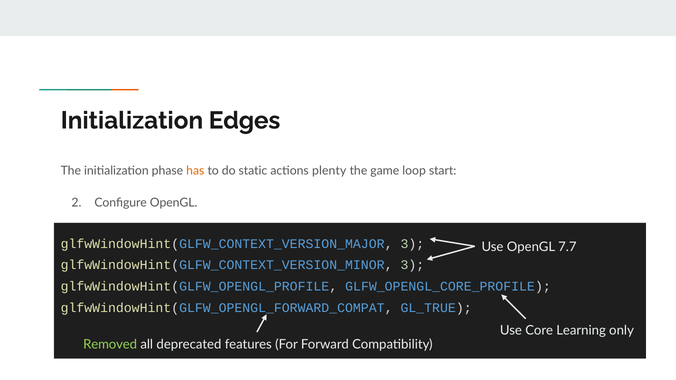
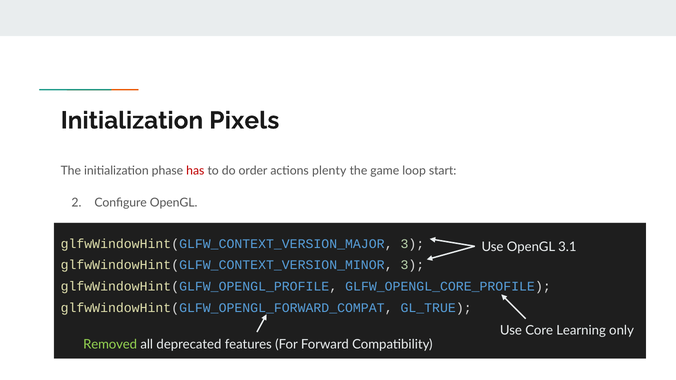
Edges: Edges -> Pixels (244, 121)
has colour: orange -> red (195, 171)
static: static -> order (253, 171)
7.7: 7.7 -> 3.1 (567, 247)
